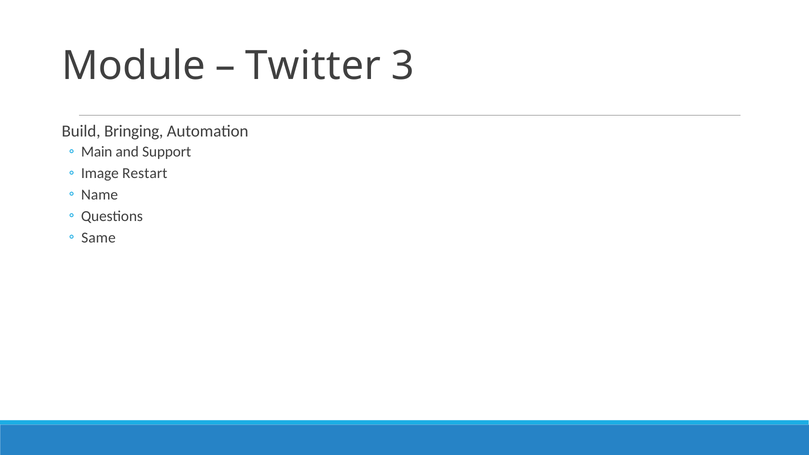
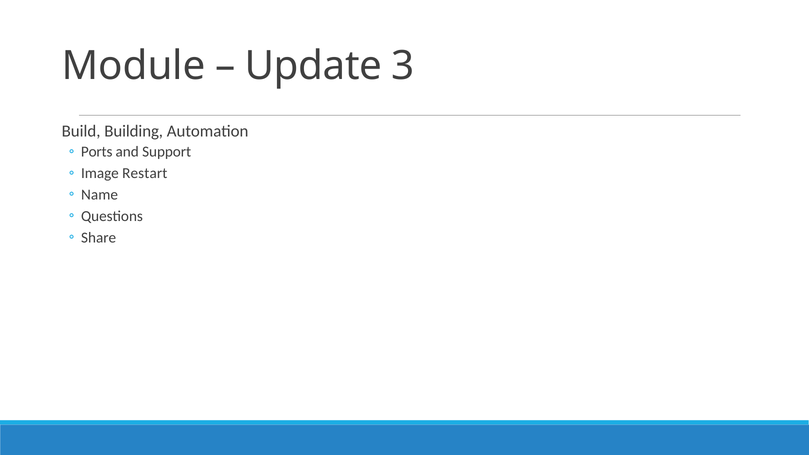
Twitter: Twitter -> Update (313, 66)
Bringing: Bringing -> Building (134, 131)
Main: Main -> Ports (97, 152)
Same: Same -> Share (99, 238)
